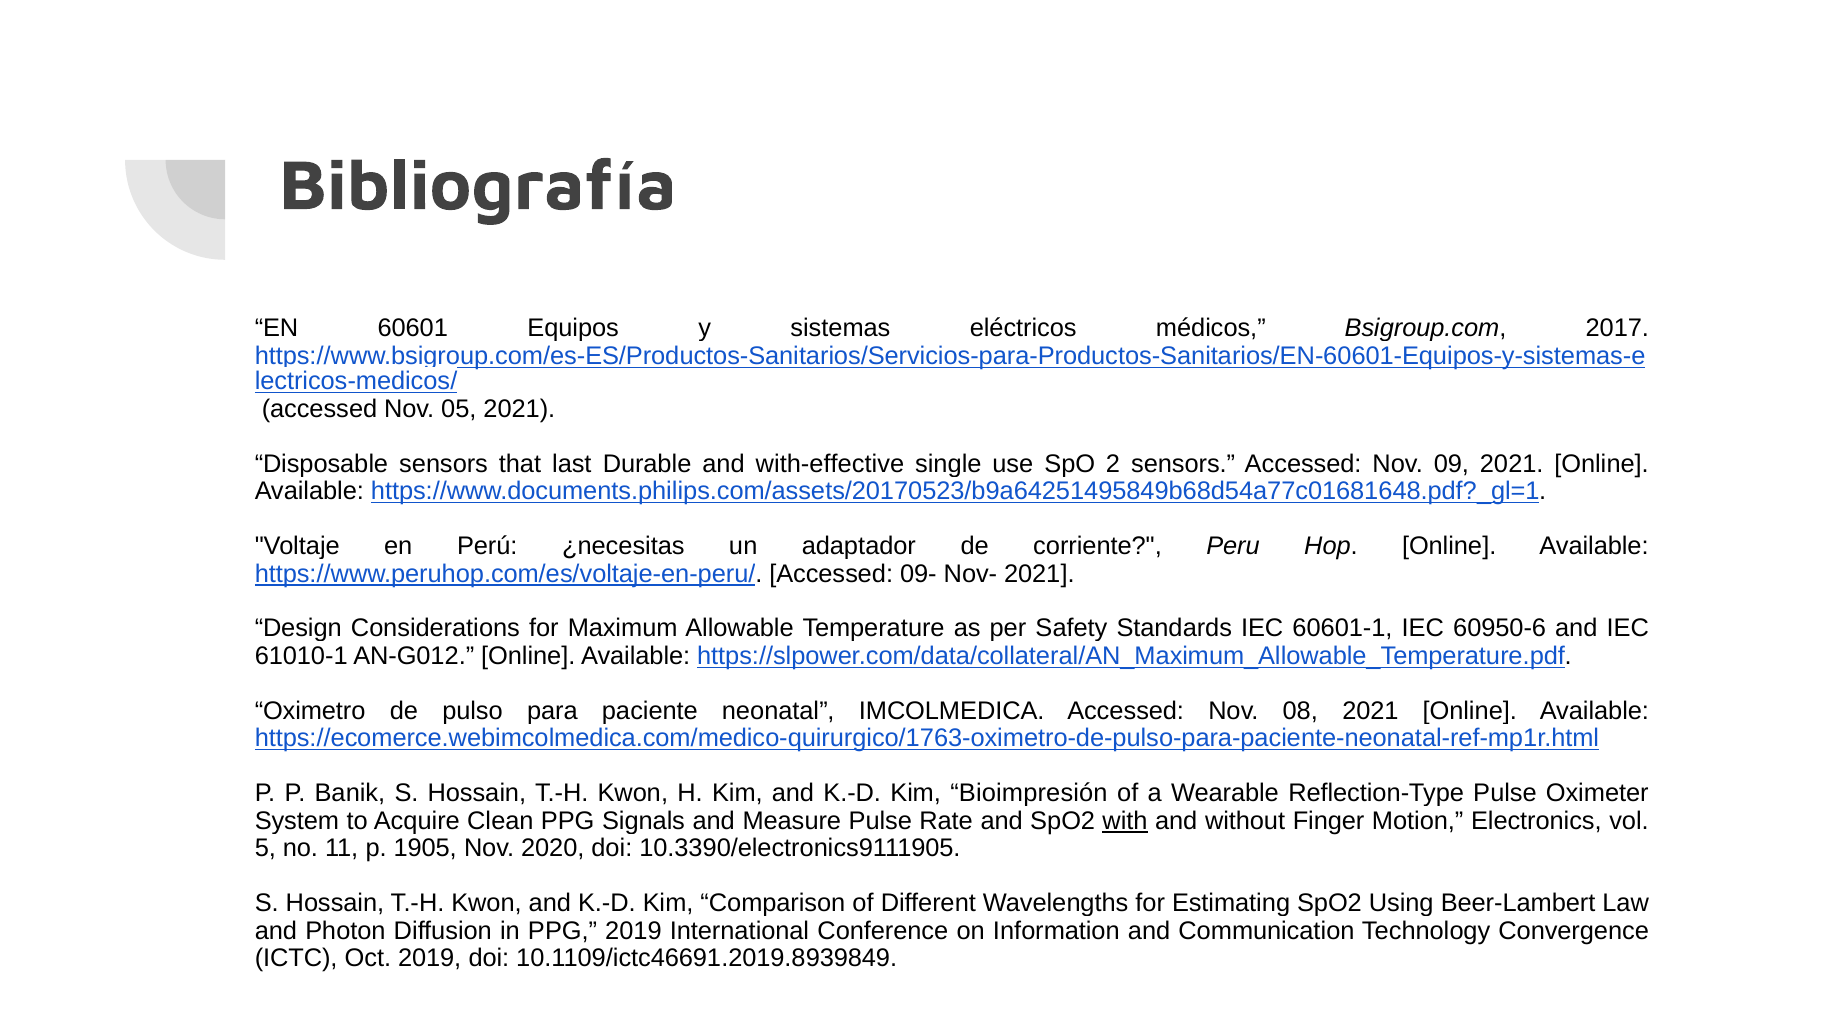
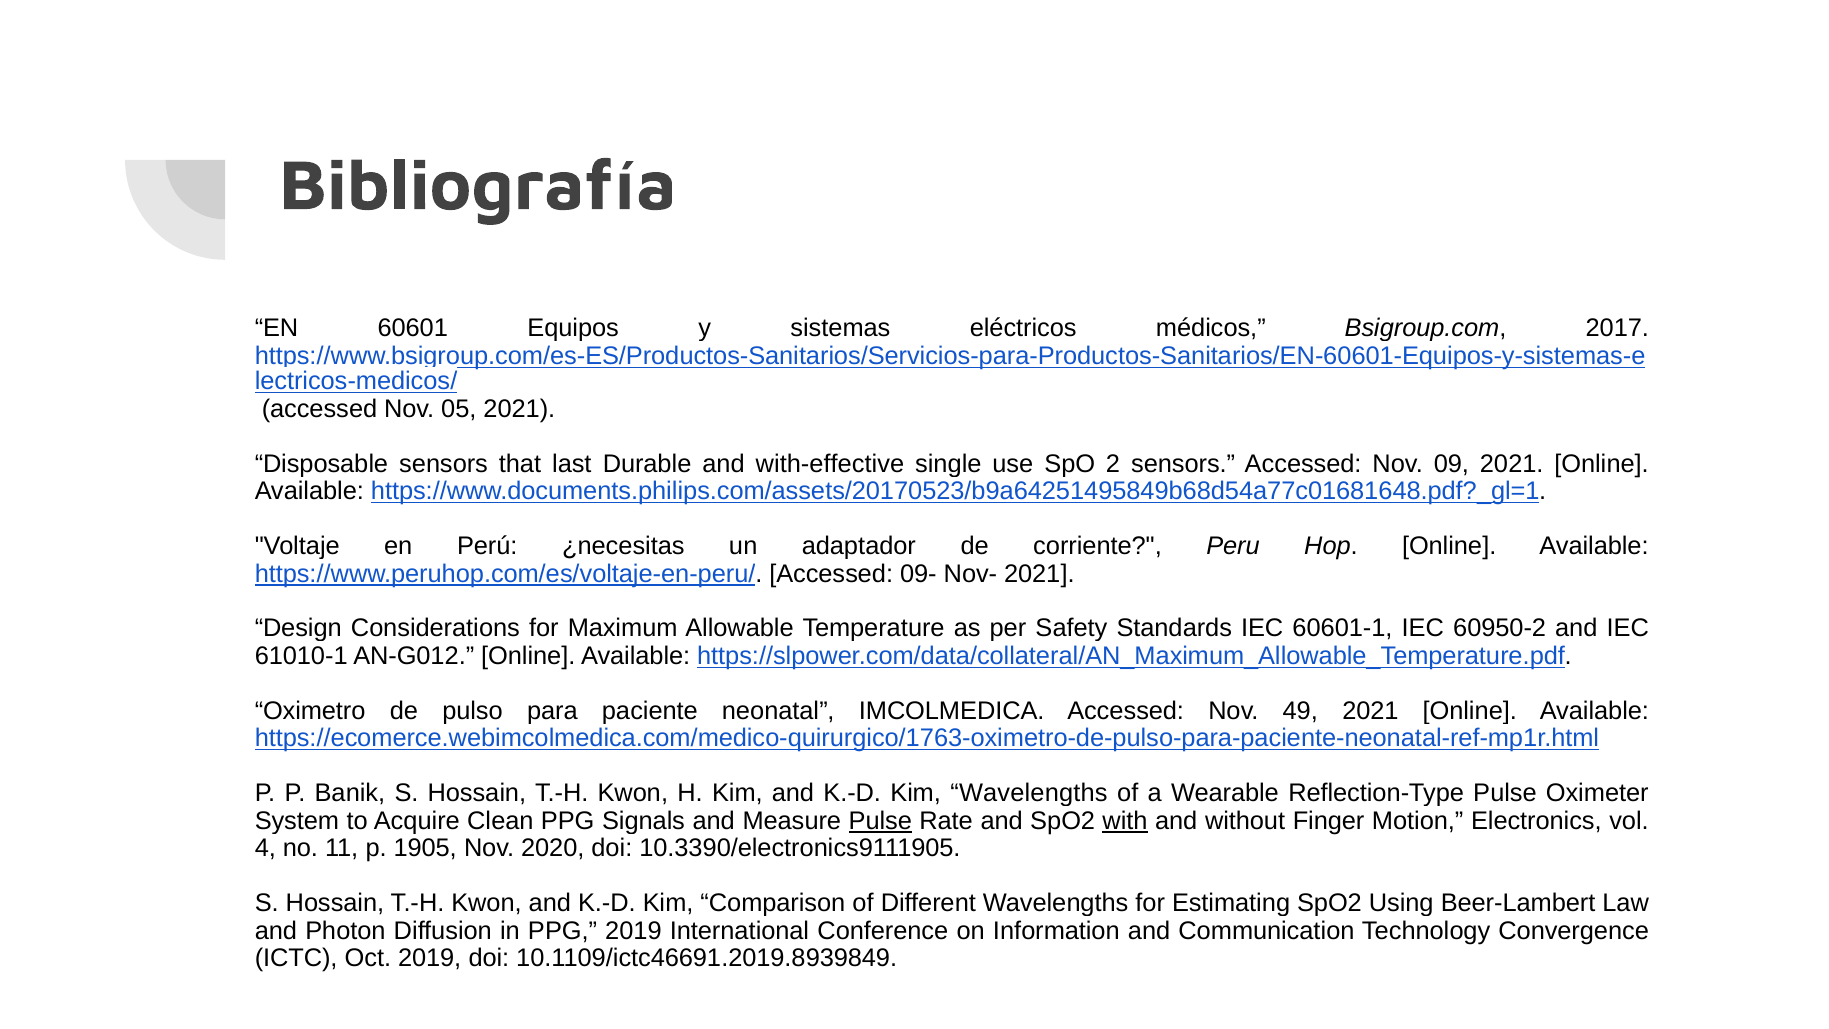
60950-6: 60950-6 -> 60950-2 (1500, 628)
08: 08 -> 49 (1300, 711)
Kim Bioimpresión: Bioimpresión -> Wavelengths (1029, 793)
Pulse underline: none -> present (880, 821)
5: 5 -> 4 (265, 848)
